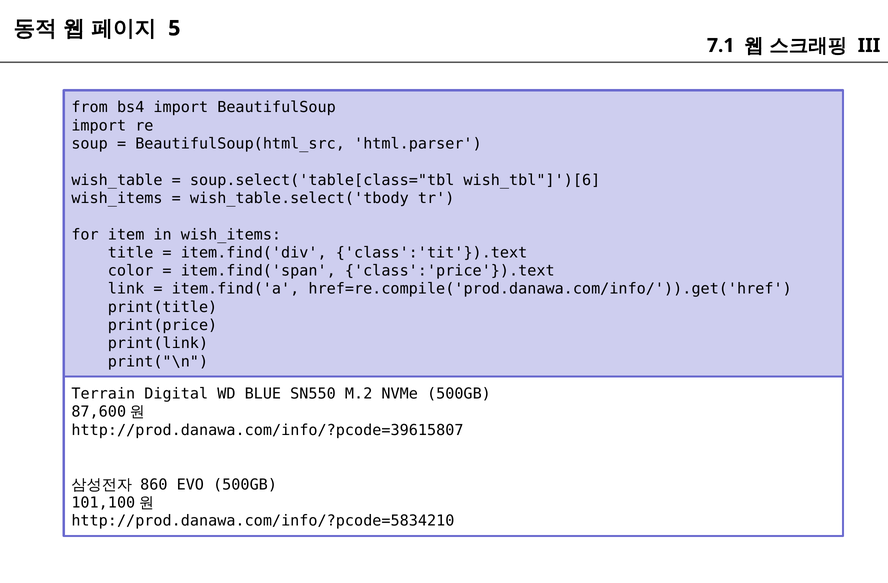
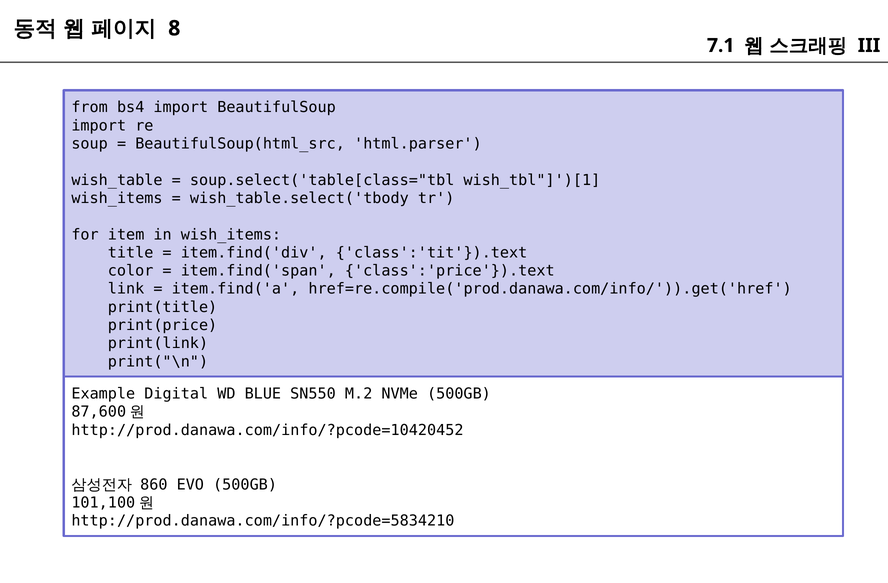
5: 5 -> 8 (174, 28)
wish_tbl"]')[6: wish_tbl"]')[6 -> wish_tbl"]')[1 (532, 180)
Terrain: Terrain -> Example (103, 394)
http://prod.danawa.com/info/?pcode=39615807: http://prod.danawa.com/info/?pcode=39615807 -> http://prod.danawa.com/info/?pcode=10420452 (267, 430)
